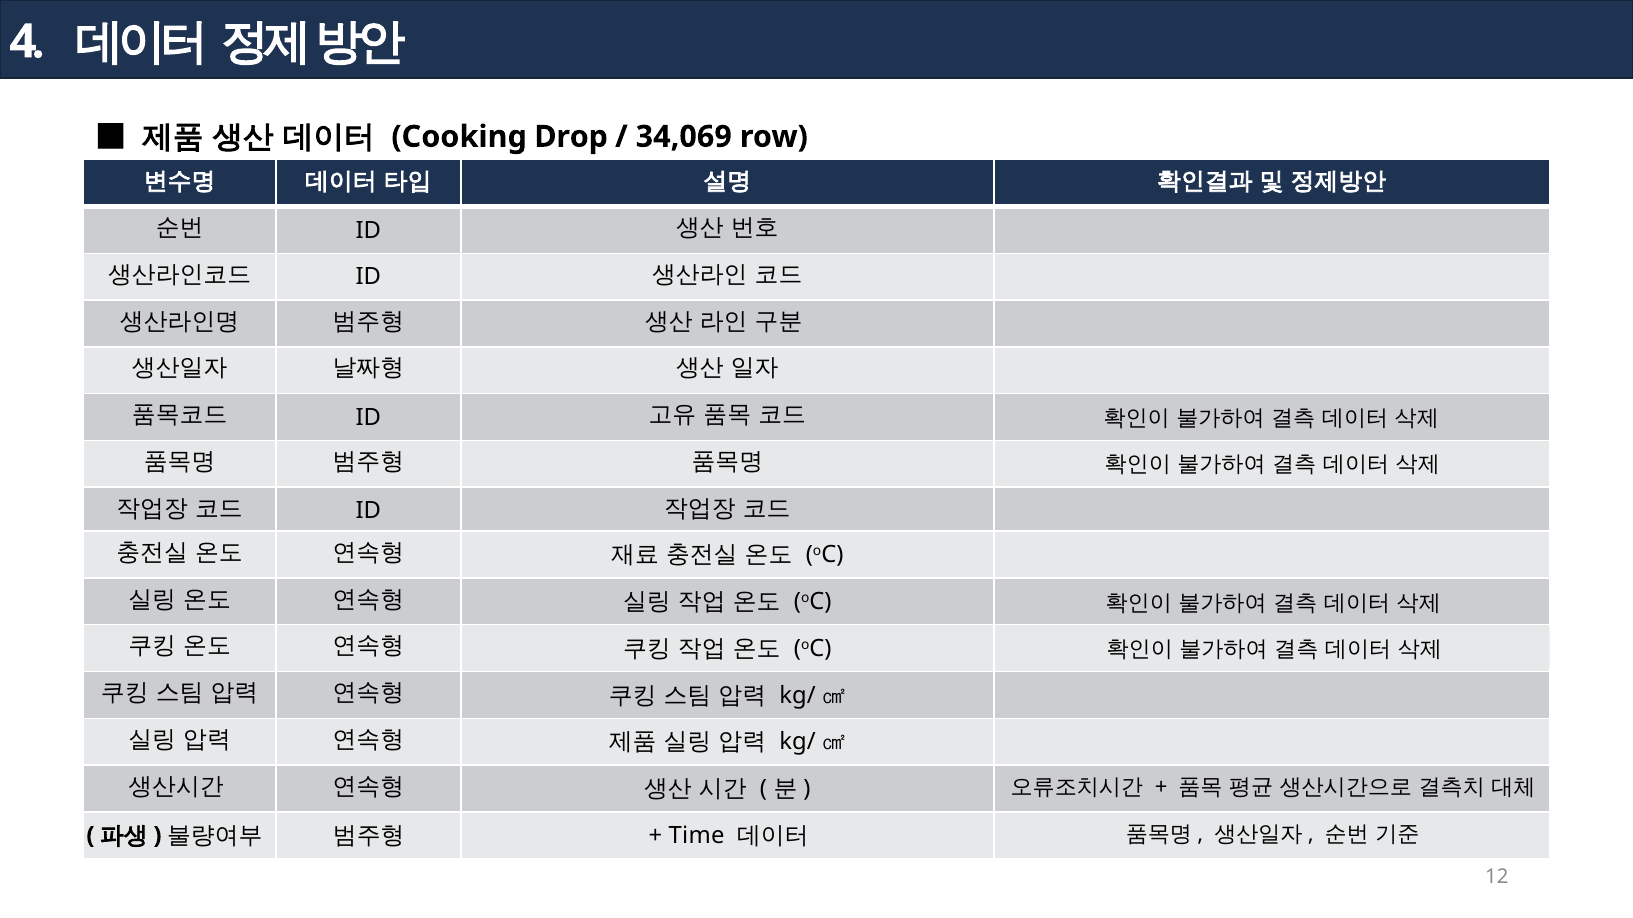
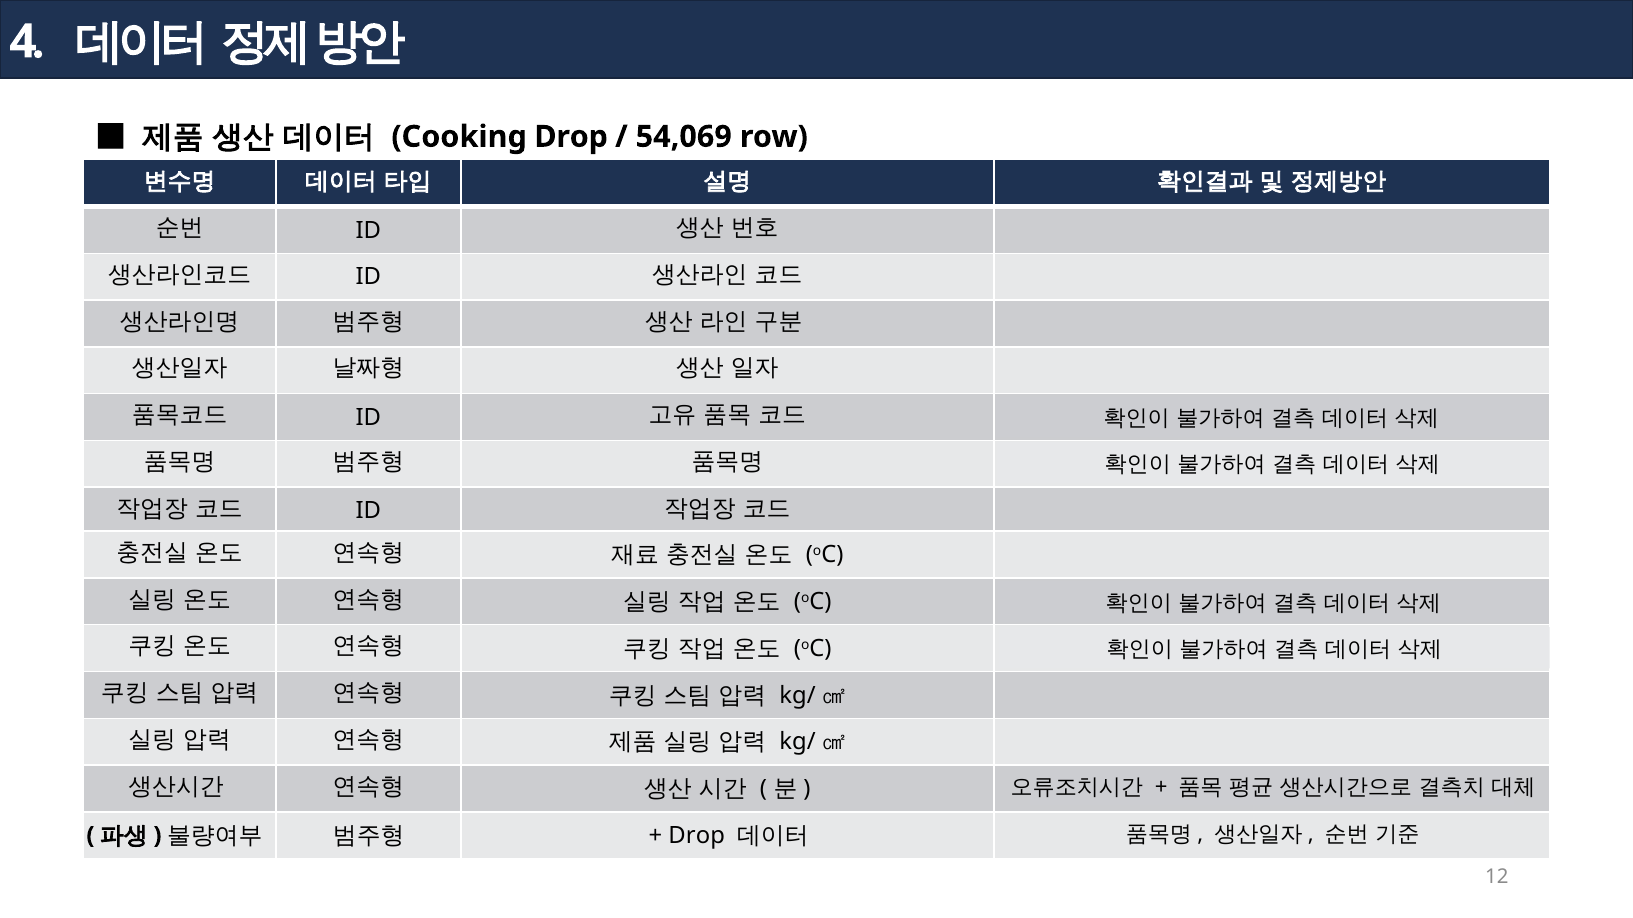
34,069: 34,069 -> 54,069 (684, 137)
Time: Time -> Drop (697, 836)
